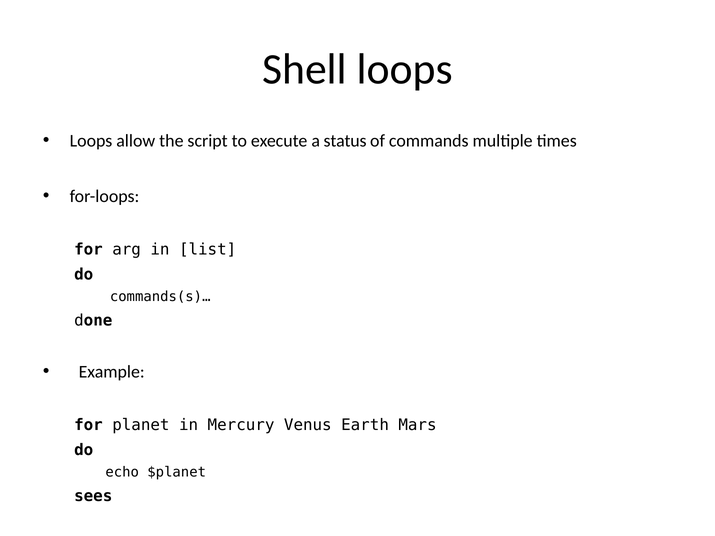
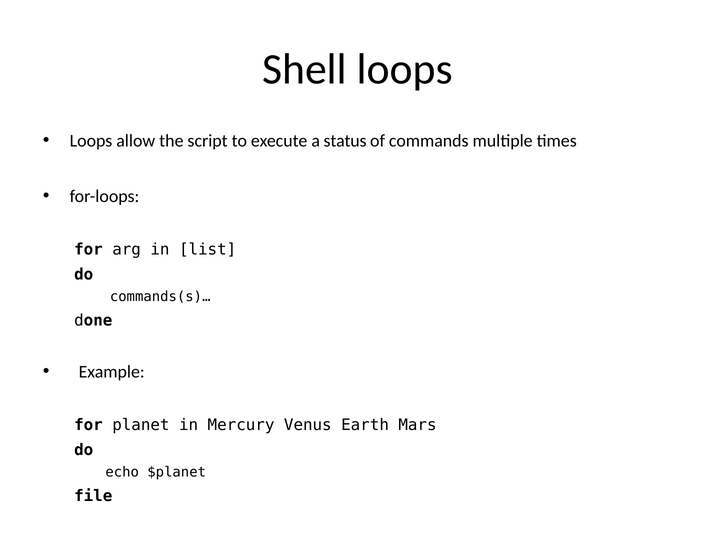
sees: sees -> file (93, 496)
